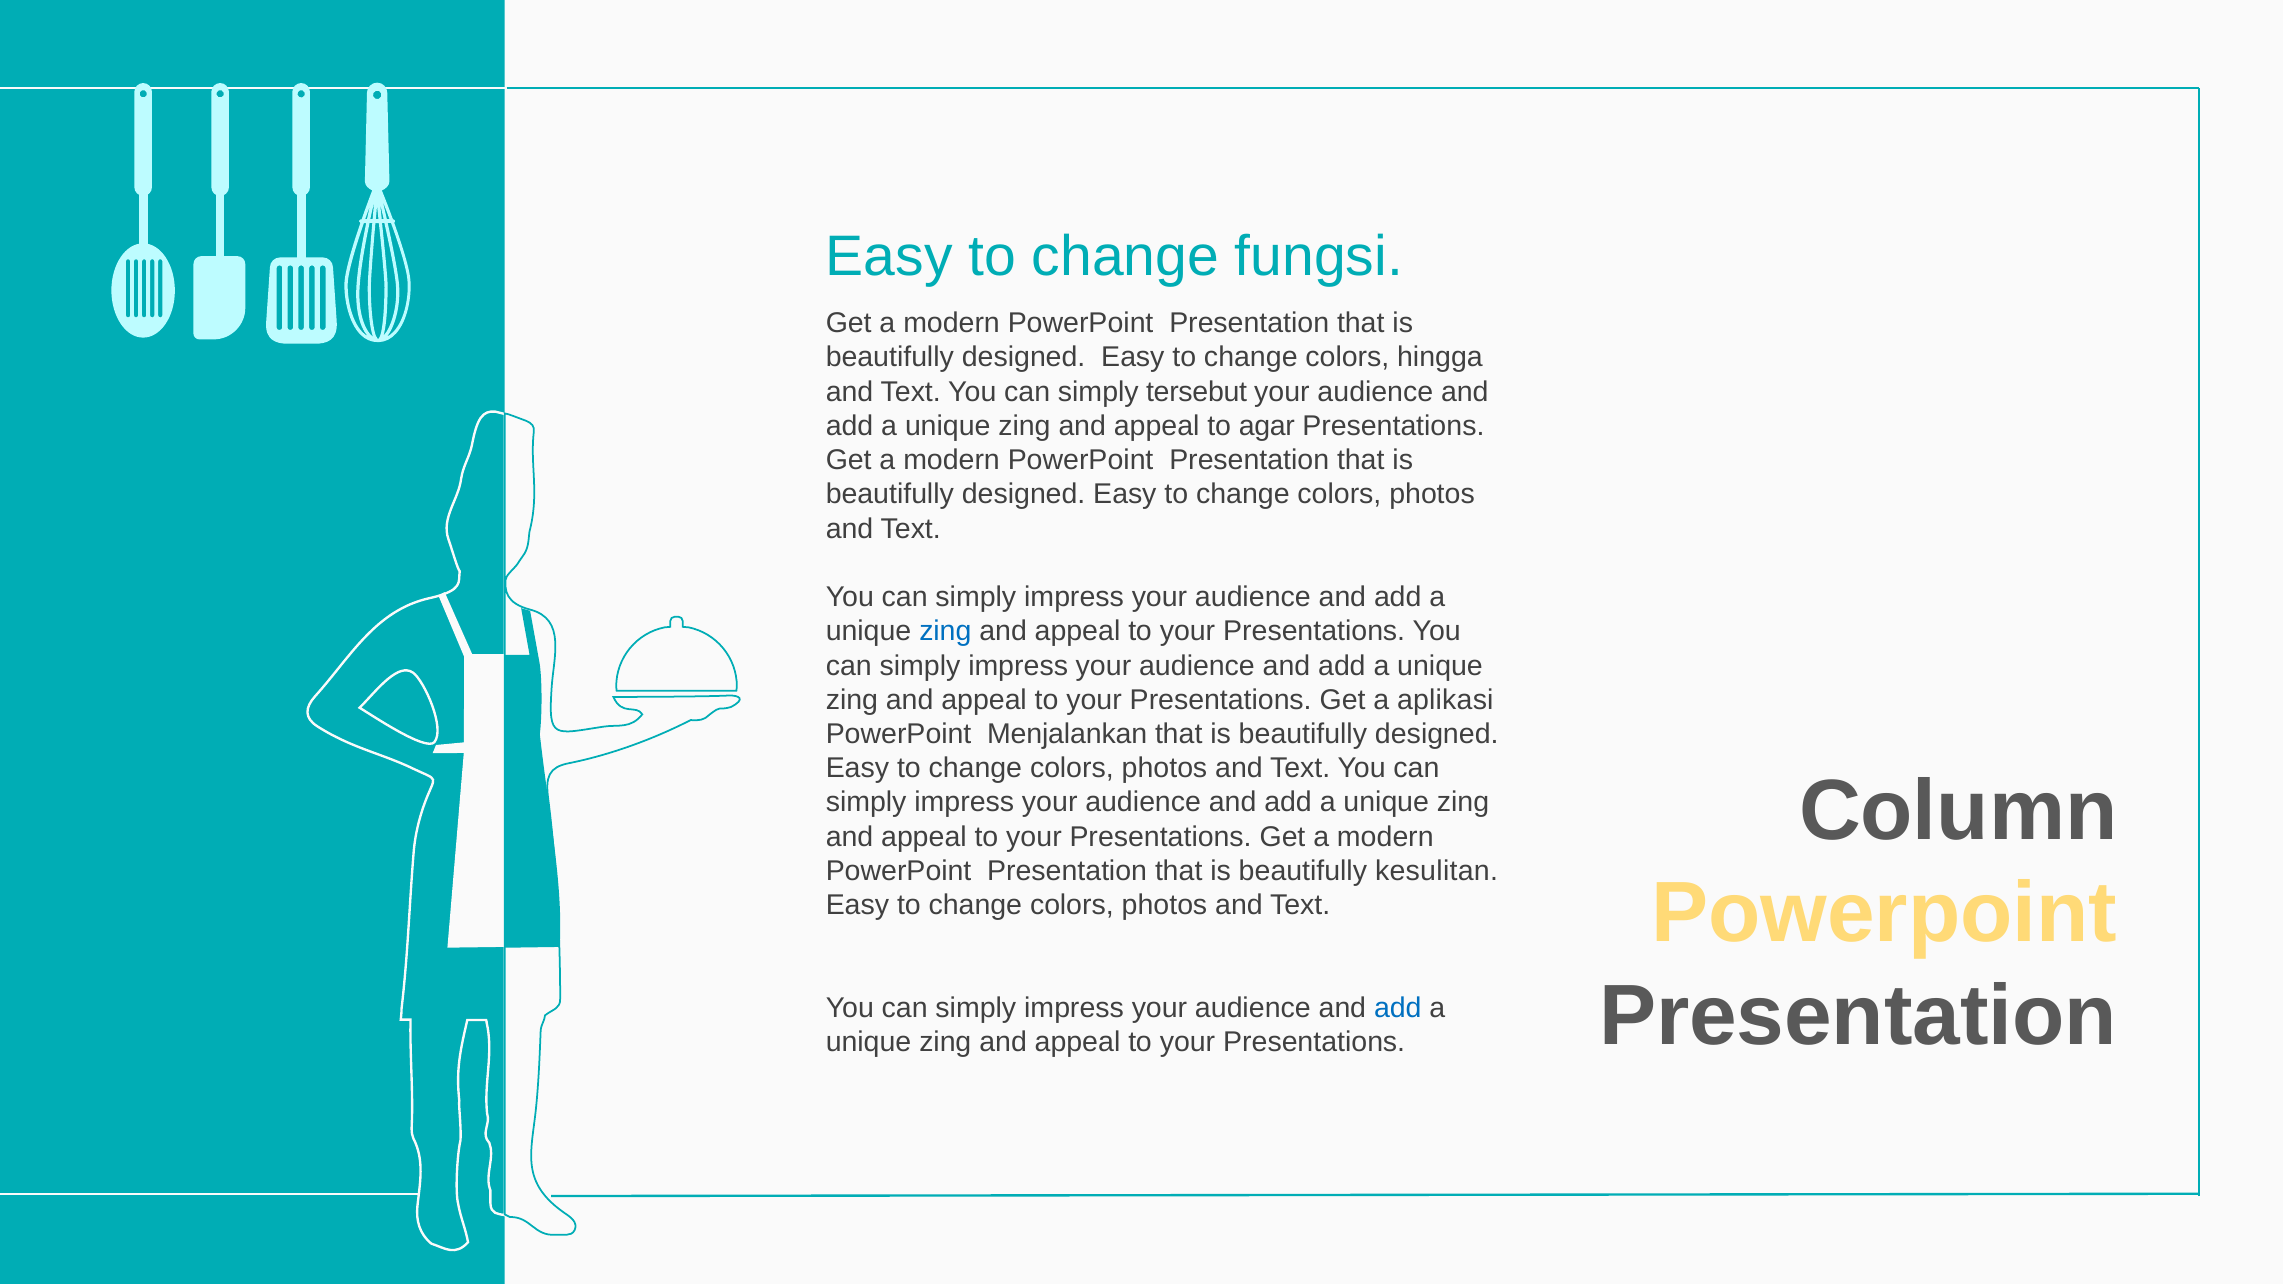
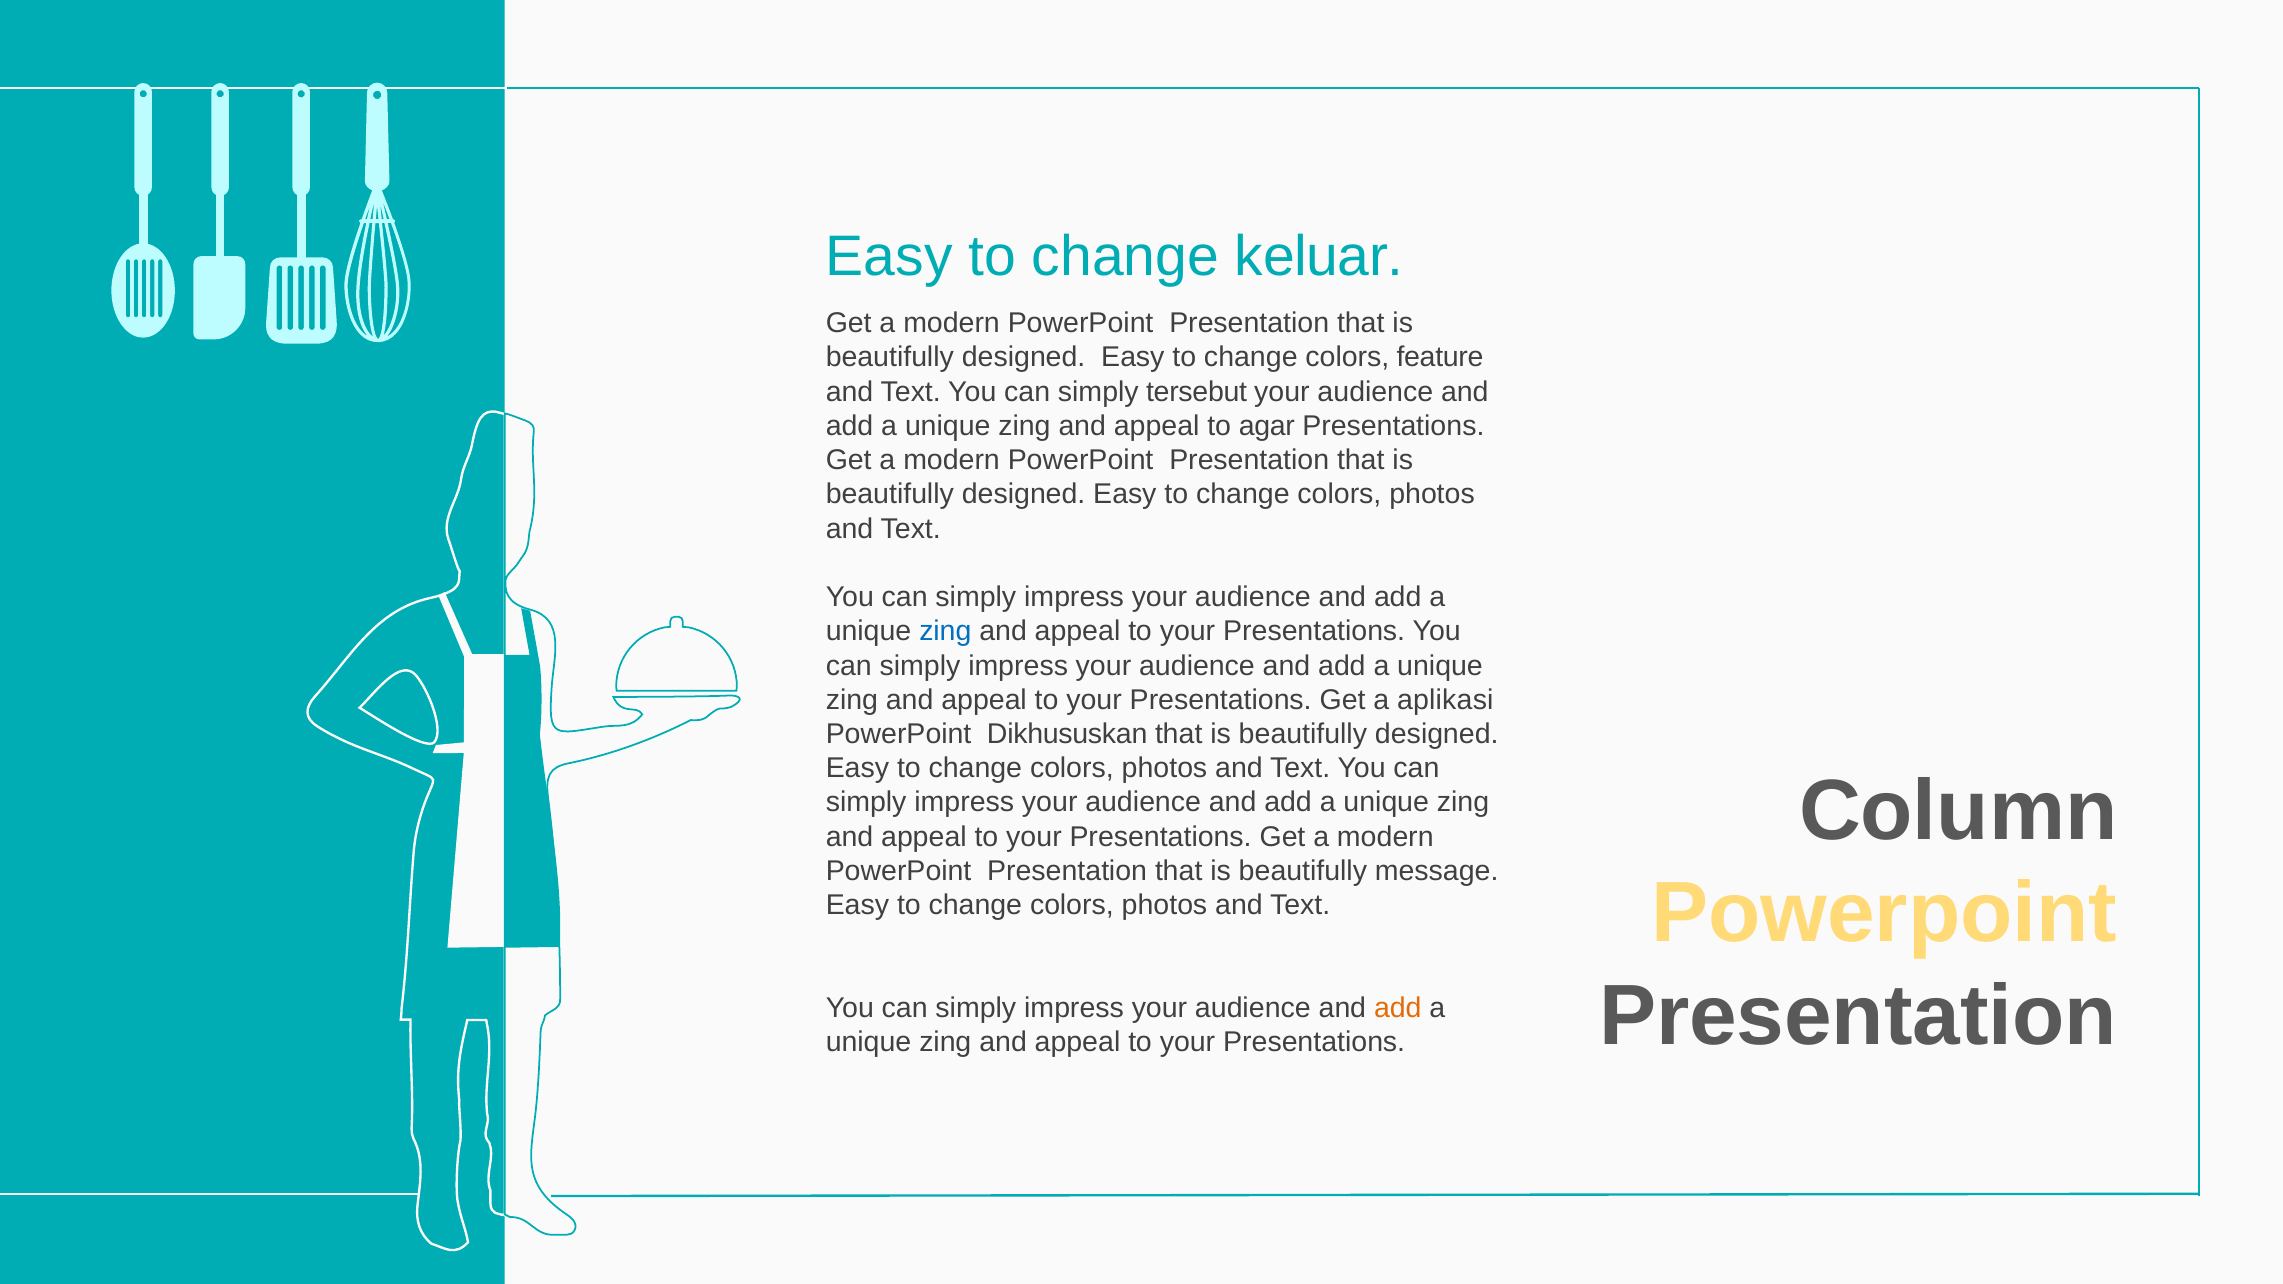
fungsi: fungsi -> keluar (1319, 257)
hingga: hingga -> feature (1440, 358)
Menjalankan: Menjalankan -> Dikhususkan (1067, 734)
kesulitan: kesulitan -> message (1437, 871)
add colour: blue -> orange (1398, 1008)
